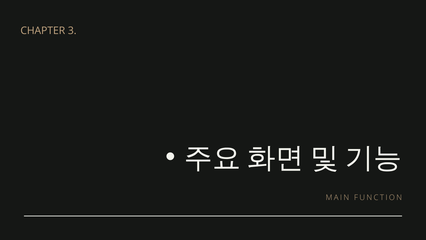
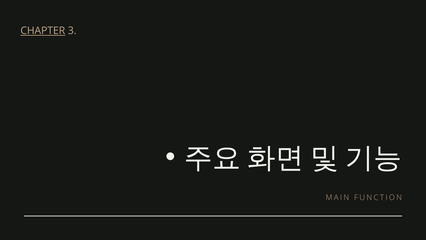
CHAPTER underline: none -> present (43, 31)
